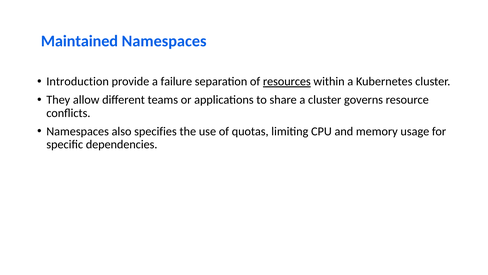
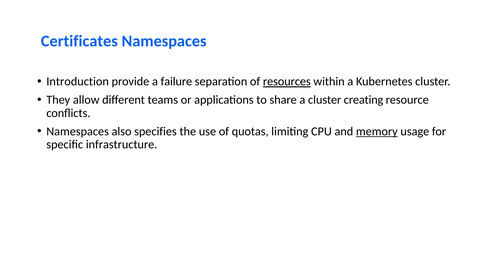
Maintained: Maintained -> Certificates (79, 41)
governs: governs -> creating (364, 100)
memory underline: none -> present (377, 131)
dependencies: dependencies -> infrastructure (122, 144)
